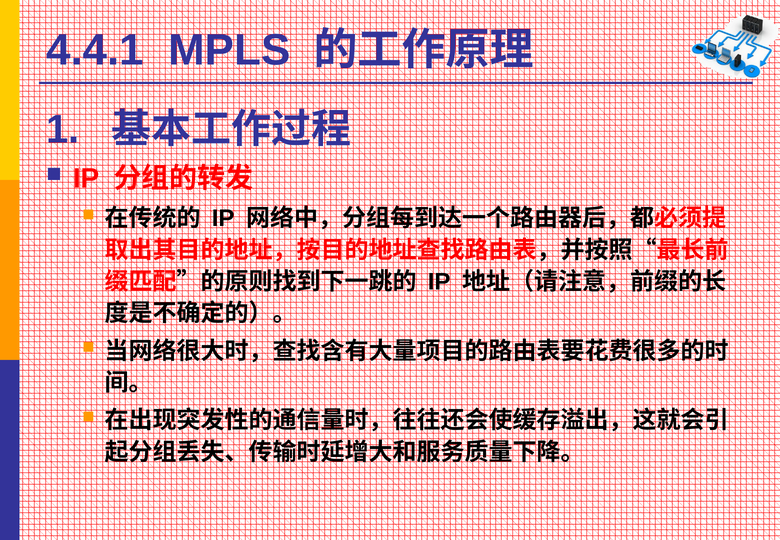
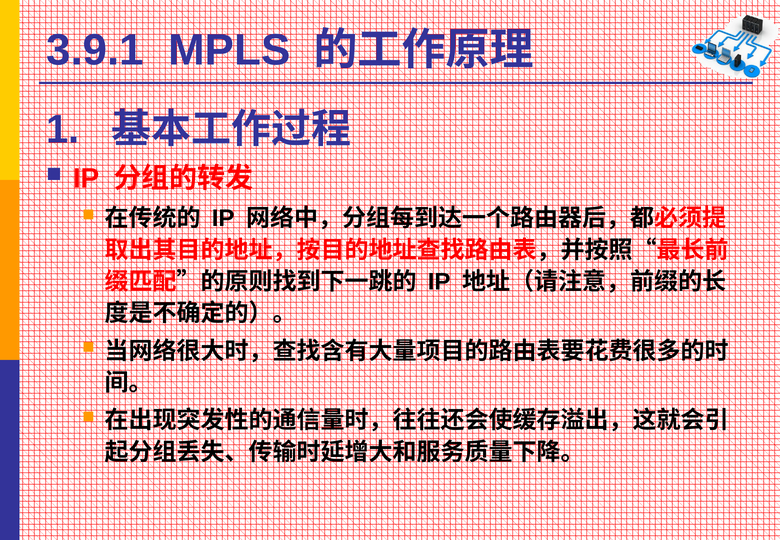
4.4.1: 4.4.1 -> 3.9.1 (95, 50)
